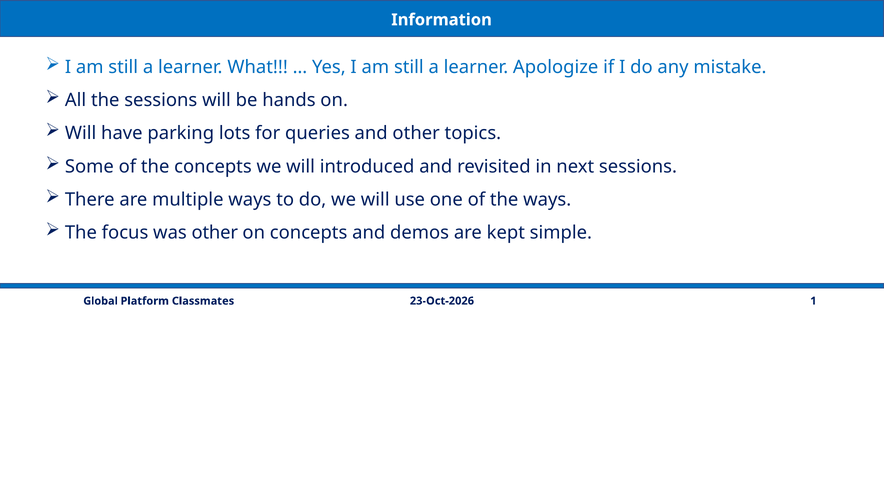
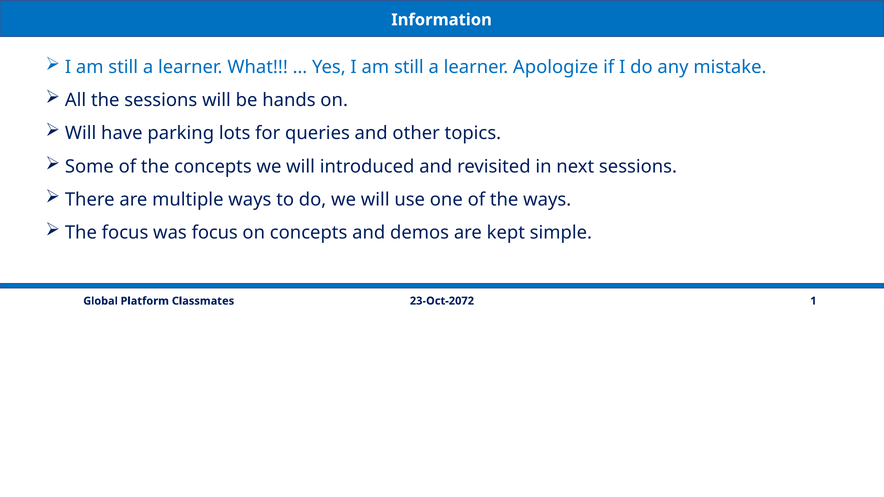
was other: other -> focus (215, 233)
23-Oct-2026: 23-Oct-2026 -> 23-Oct-2072 (442, 301)
